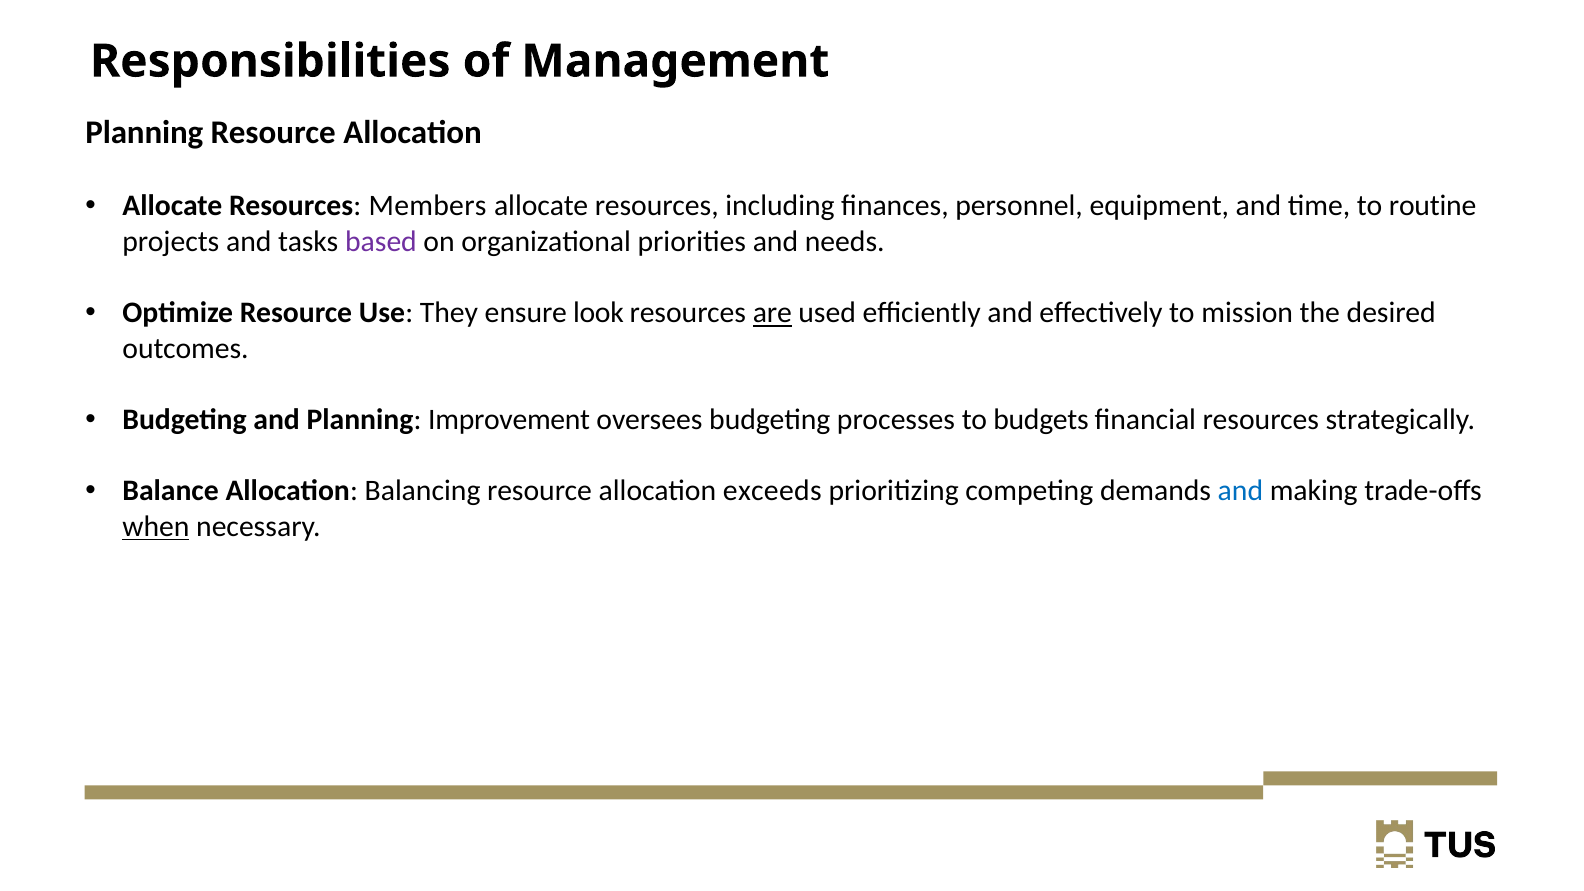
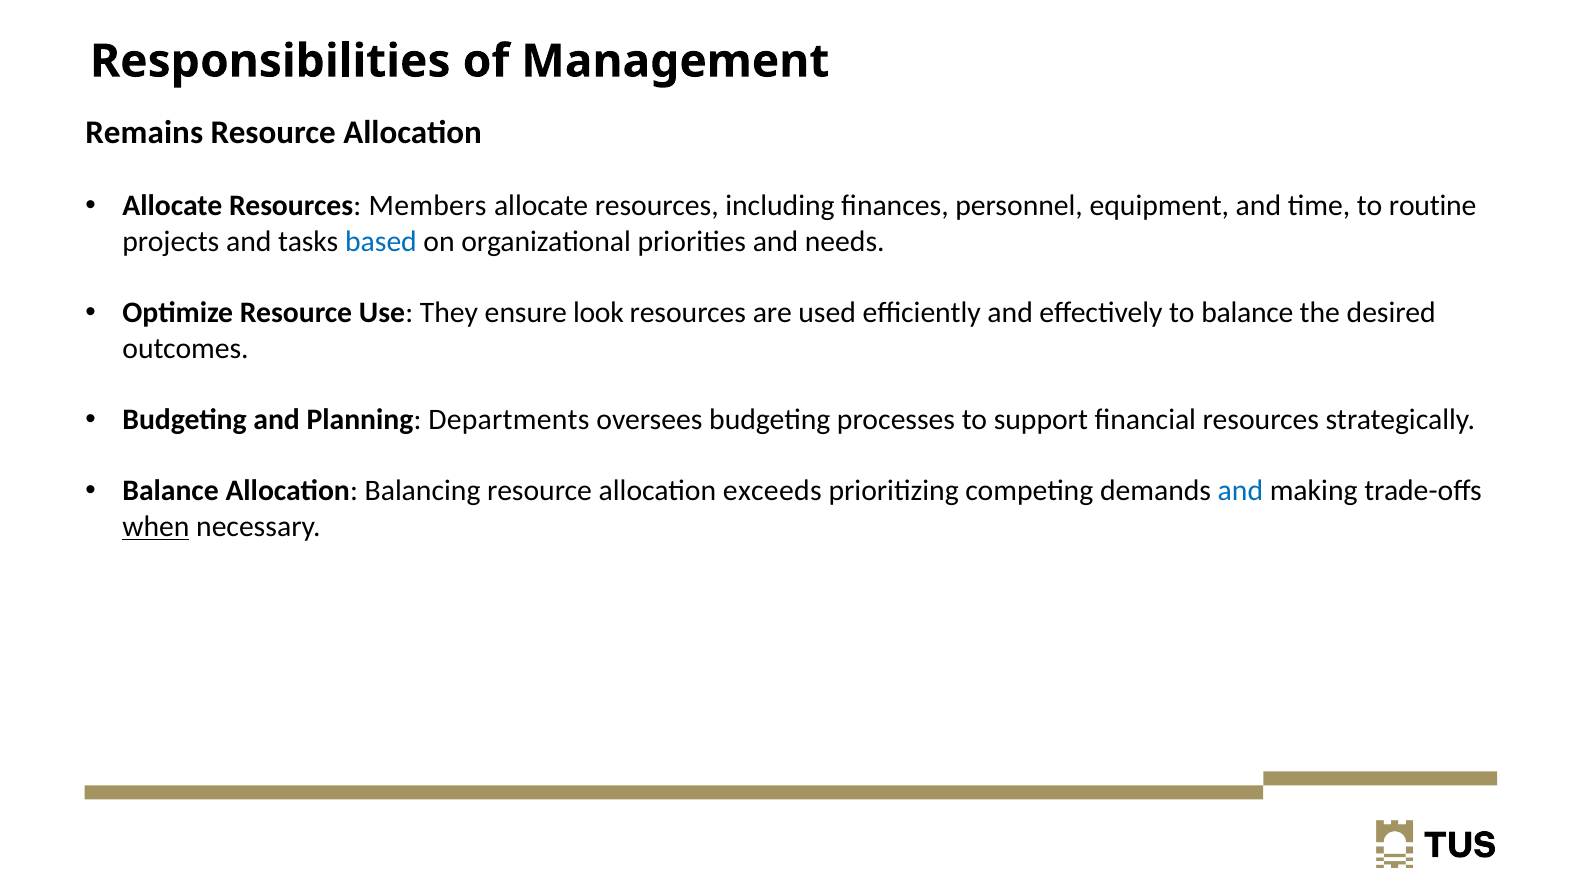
Planning: Planning -> Remains (144, 133)
based colour: purple -> blue (381, 242)
are underline: present -> none (772, 313)
to mission: mission -> balance (1247, 313)
Improvement: Improvement -> Departments (509, 420)
budgets: budgets -> support (1041, 420)
